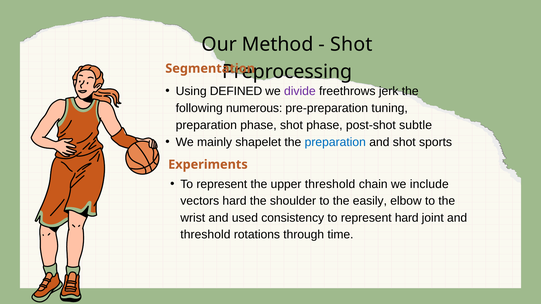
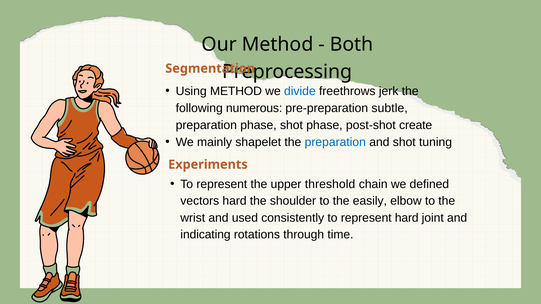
Shot: Shot -> Both (351, 45)
Using DEFINED: DEFINED -> METHOD (236, 91)
divide colour: purple -> blue (300, 91)
tuning: tuning -> subtle (390, 108)
subtle: subtle -> create (416, 125)
sports: sports -> tuning (436, 142)
include: include -> defined (429, 184)
consistency: consistency -> consistently (293, 218)
threshold: threshold -> indicating (205, 235)
